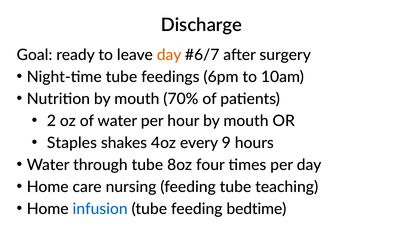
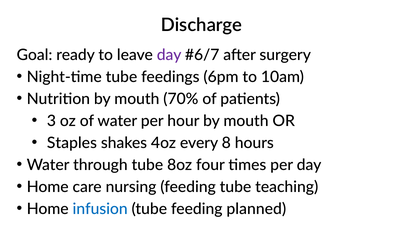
day colour: orange -> purple (169, 55)
2: 2 -> 3 (51, 121)
9: 9 -> 8 (226, 143)
bedtime: bedtime -> planned (256, 209)
